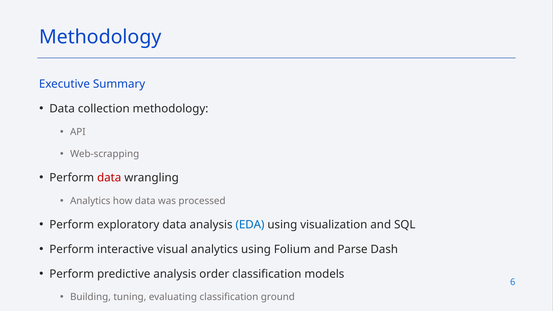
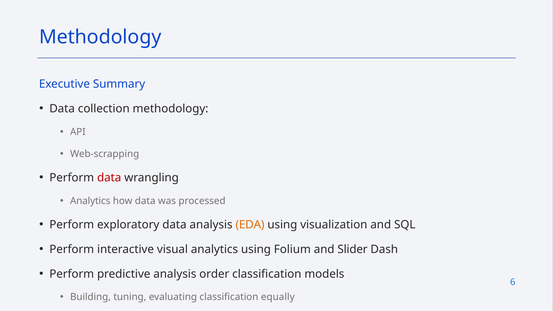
EDA colour: blue -> orange (250, 225)
Parse: Parse -> Slider (353, 249)
ground: ground -> equally (278, 297)
